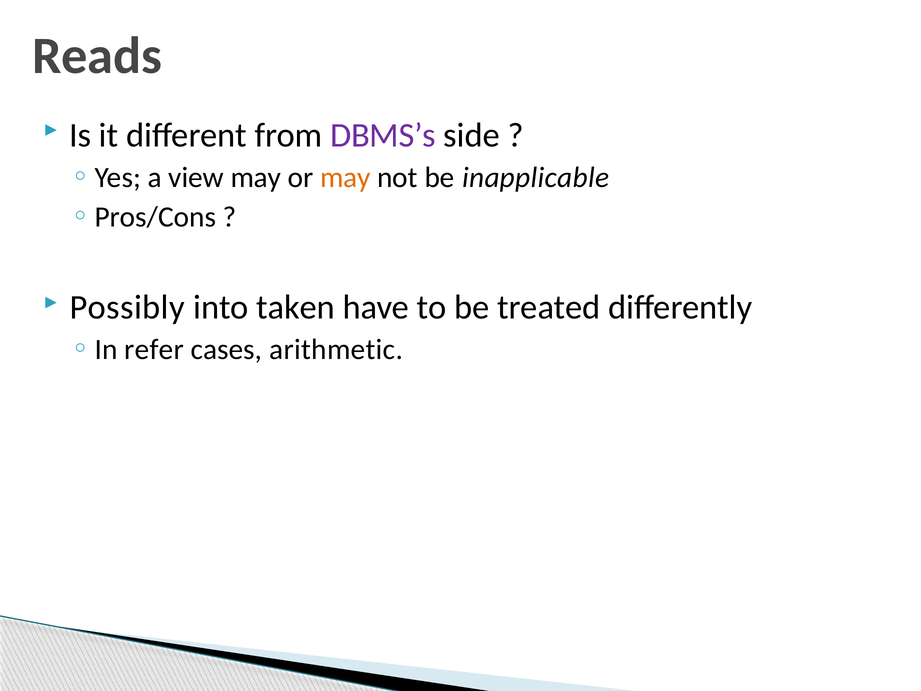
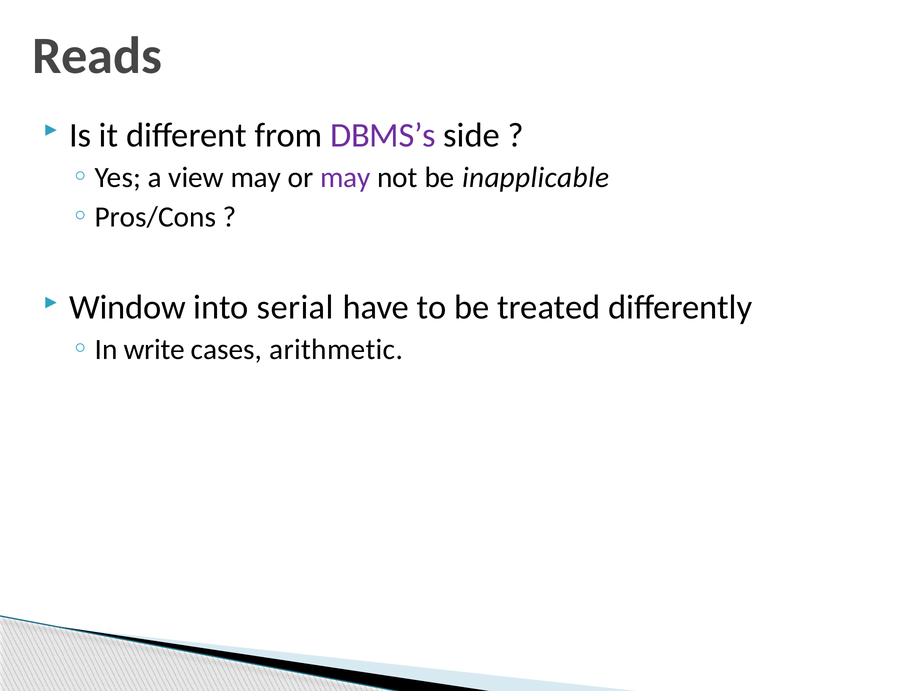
may colour: orange -> purple (345, 177)
Possibly: Possibly -> Window (127, 307)
taken: taken -> serial (295, 307)
refer: refer -> write (154, 349)
